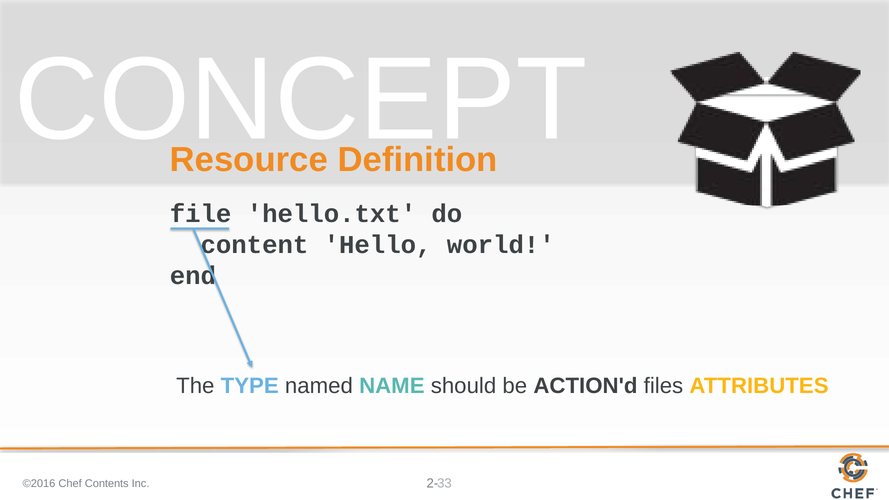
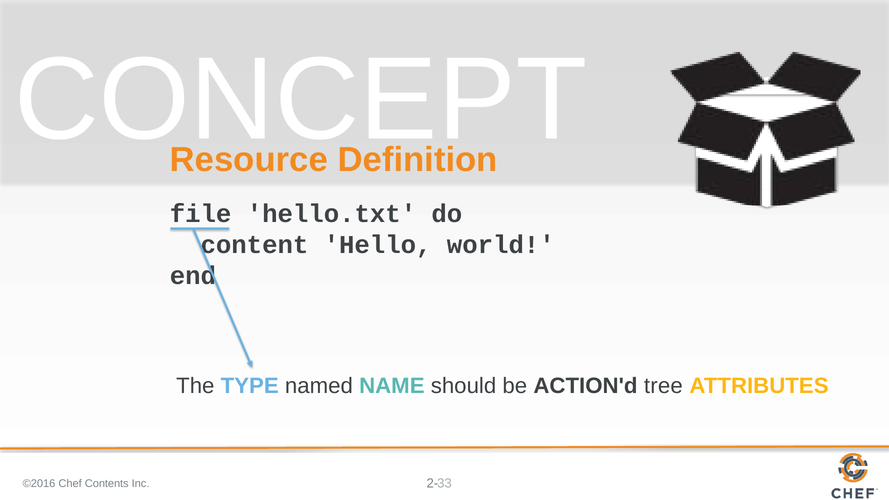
files: files -> tree (663, 386)
